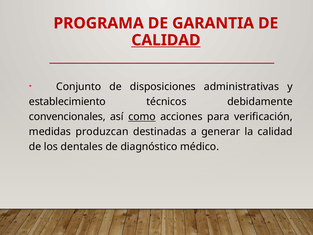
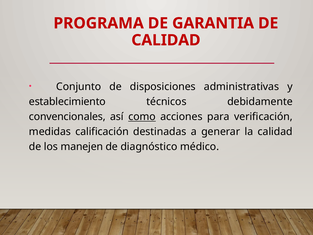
CALIDAD underline: present -> none (166, 40)
produzcan: produzcan -> calificación (102, 132)
dentales: dentales -> manejen (82, 147)
